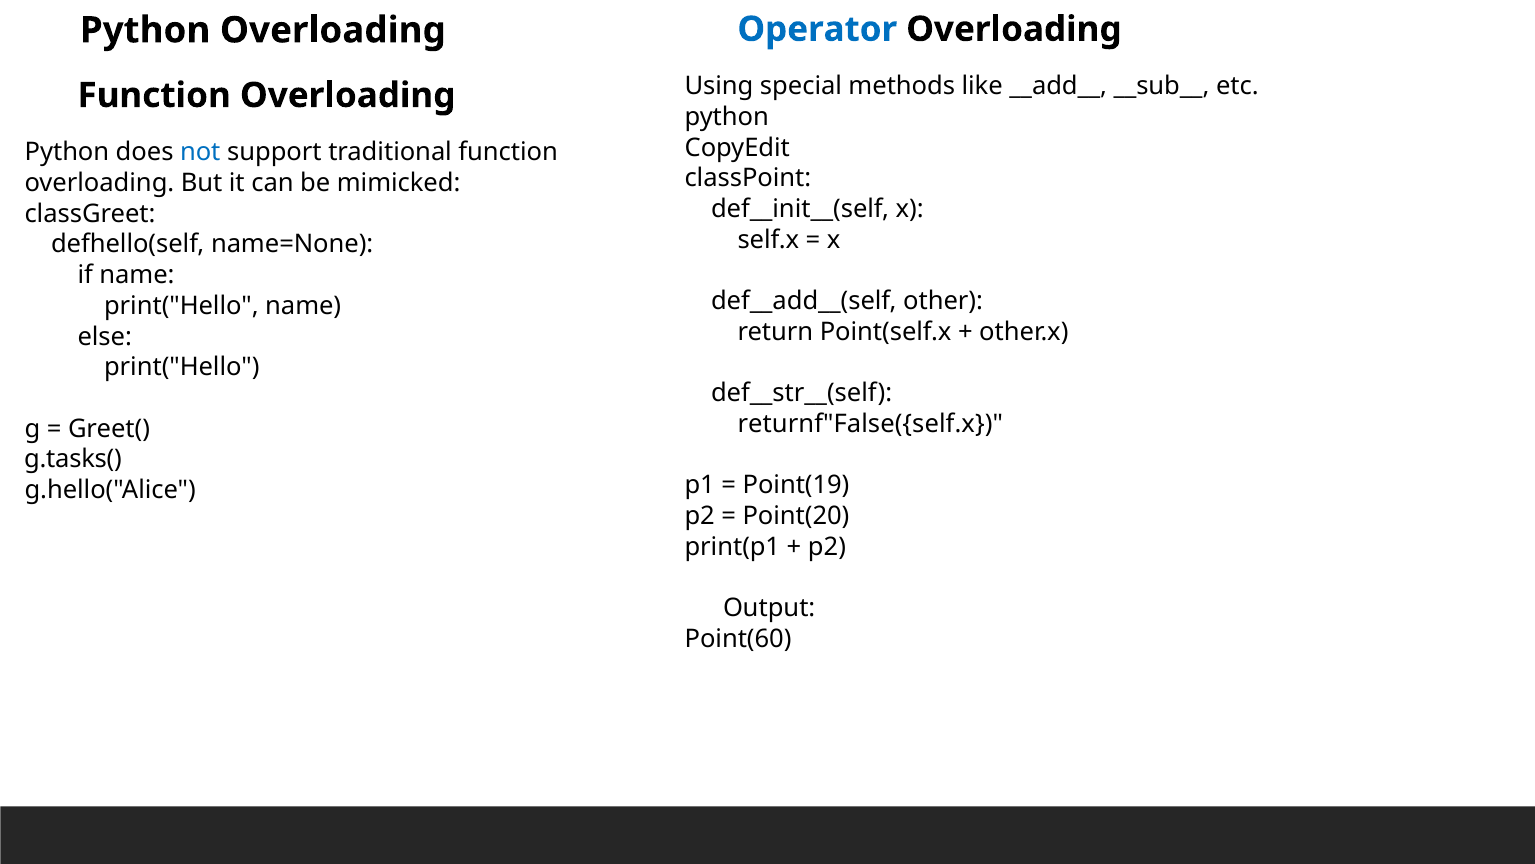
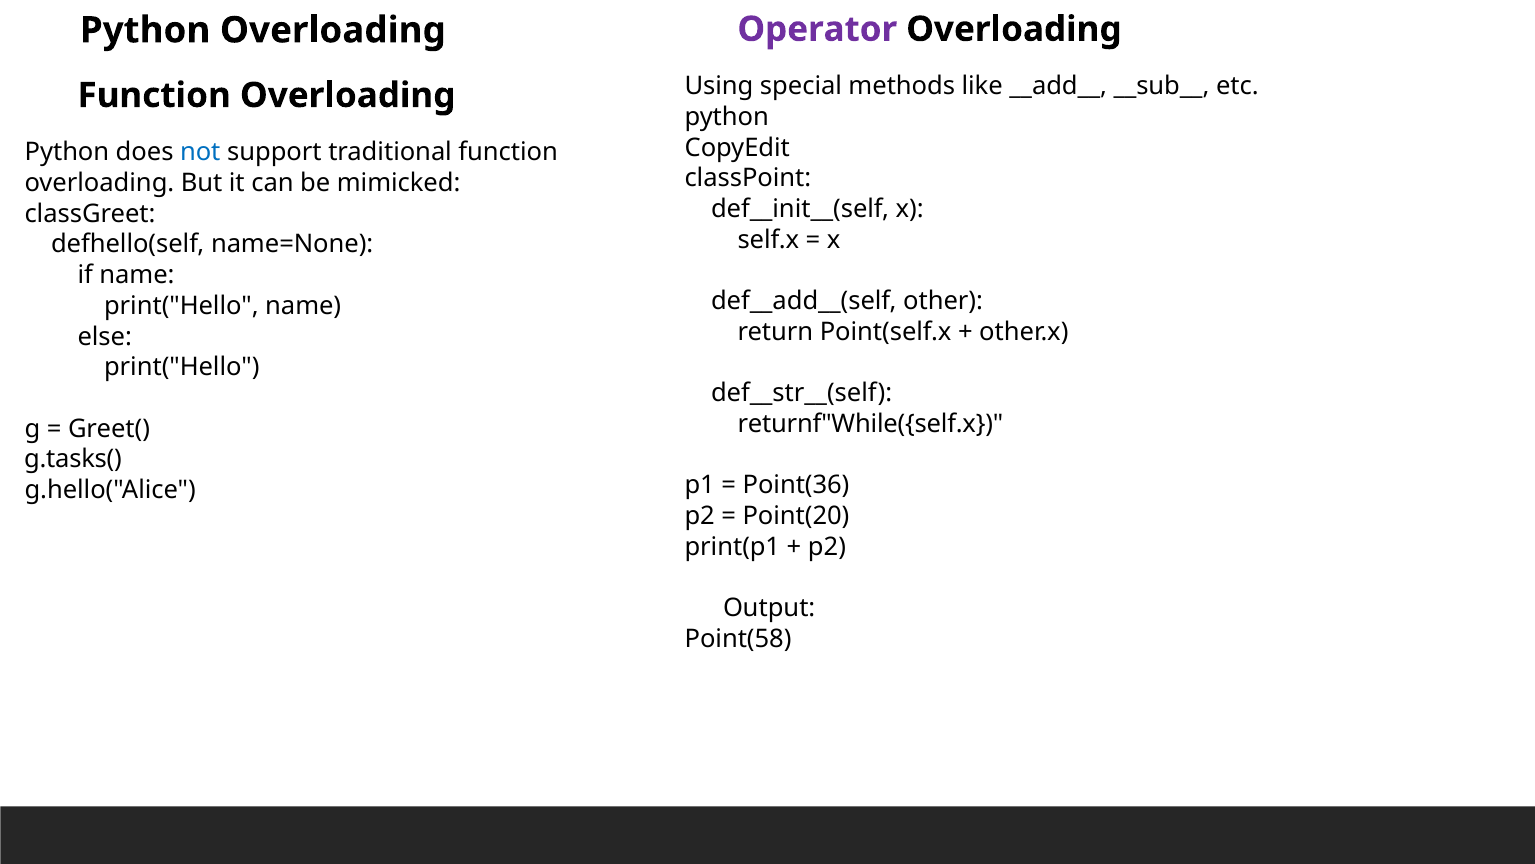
Operator colour: blue -> purple (817, 29)
returnf"False({self.x: returnf"False({self.x -> returnf"While({self.x (870, 424)
Point(19: Point(19 -> Point(36 (796, 485)
Point(60: Point(60 -> Point(58 (738, 638)
